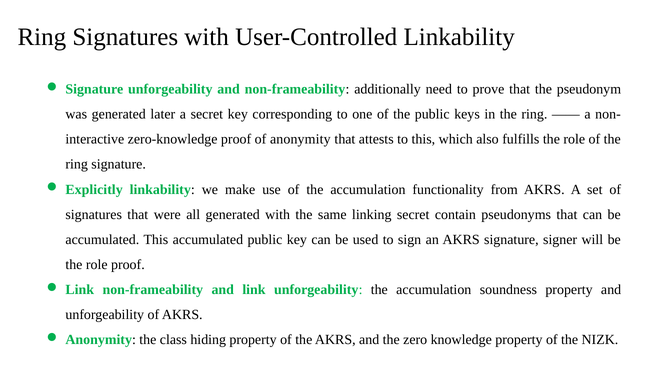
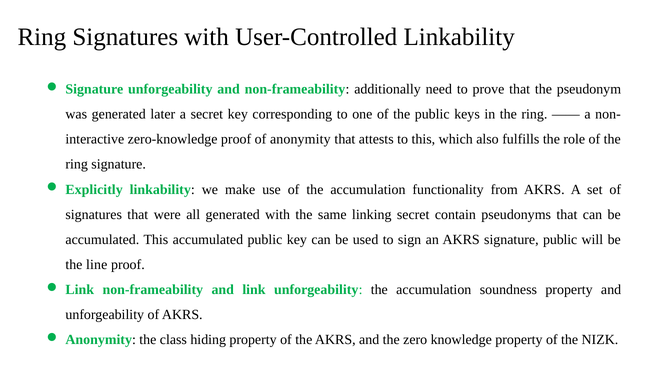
signature signer: signer -> public (560, 239)
role: role -> line (97, 264)
